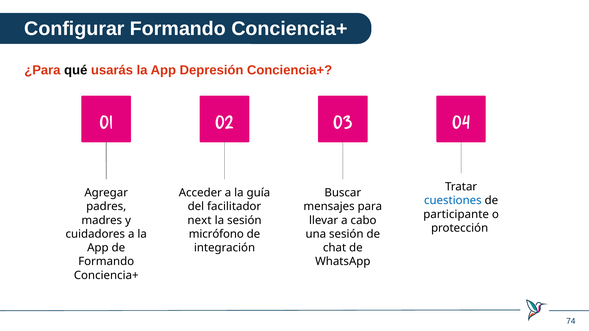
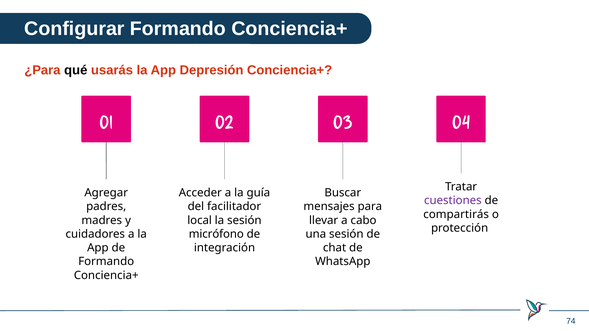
cuestiones colour: blue -> purple (453, 201)
participante: participante -> compartirás (456, 214)
next: next -> local (200, 221)
